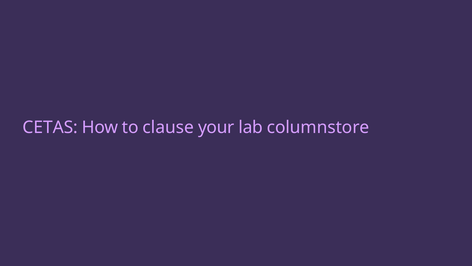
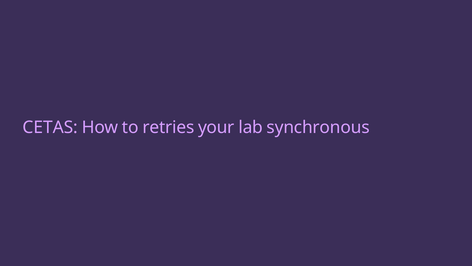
clause: clause -> retries (168, 127)
columnstore: columnstore -> synchronous (318, 127)
